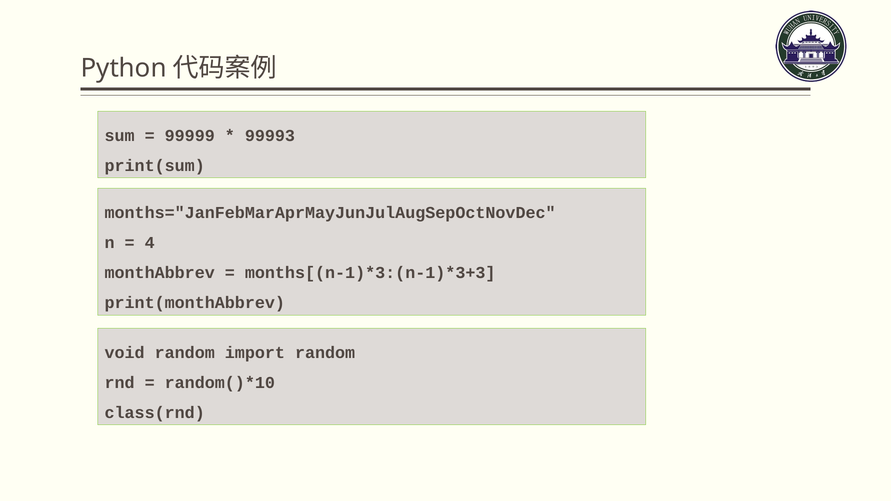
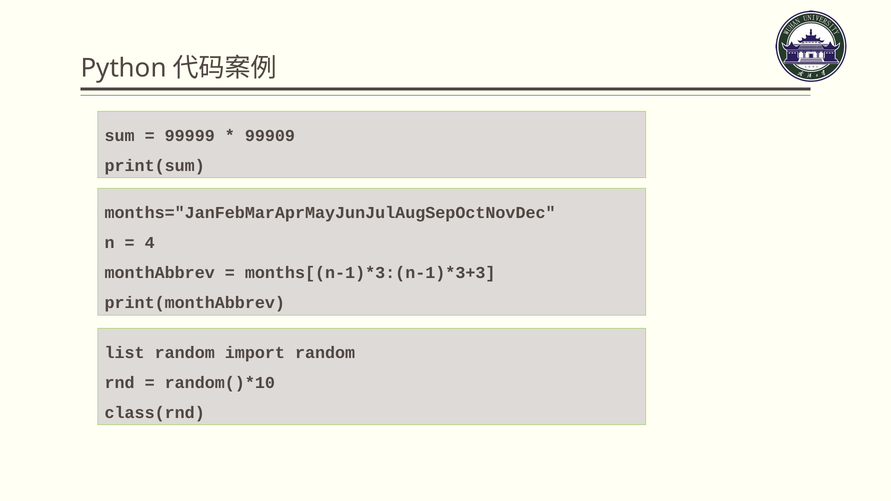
99993: 99993 -> 99909 (270, 136)
void: void -> list (125, 353)
